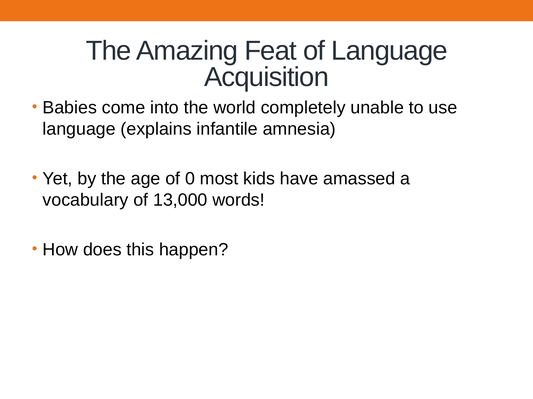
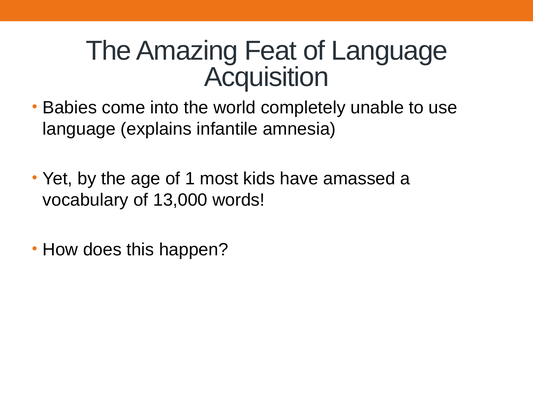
0: 0 -> 1 (190, 179)
